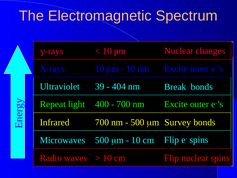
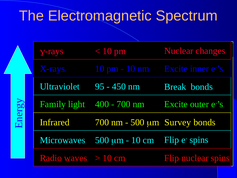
39: 39 -> 95 (100, 86)
404: 404 -> 450 (119, 86)
Repeat: Repeat -> Family (53, 104)
